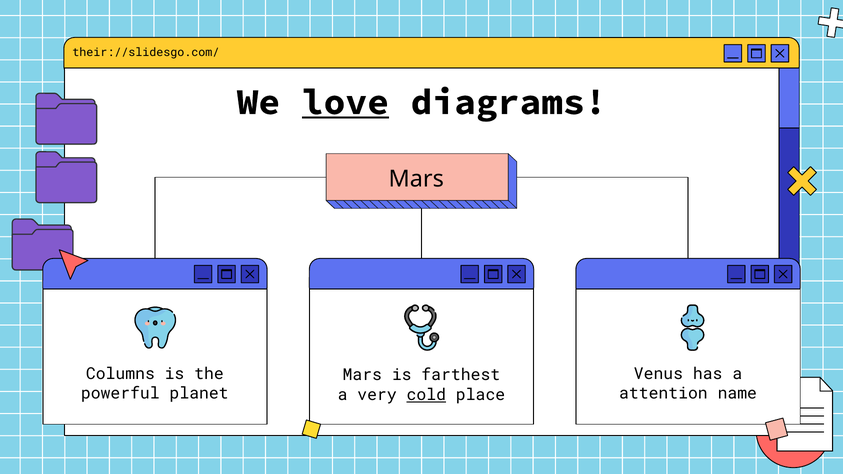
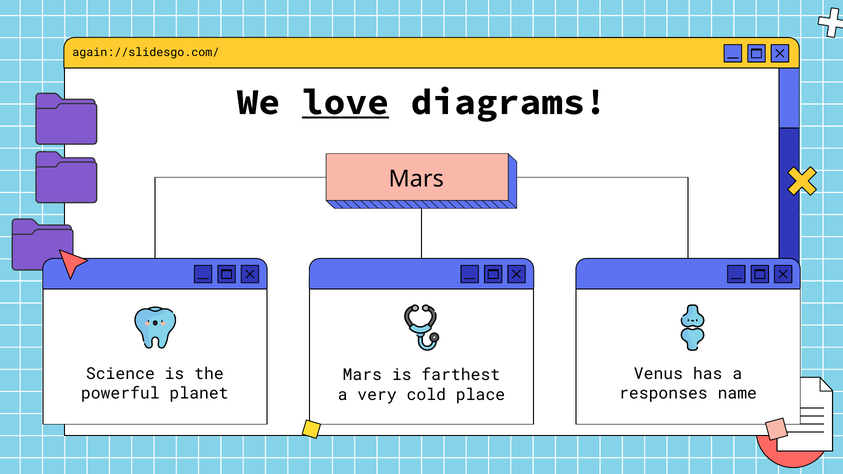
their://slidesgo.com/: their://slidesgo.com/ -> again://slidesgo.com/ (146, 52)
Columns: Columns -> Science (120, 374)
attention: attention -> responses (663, 393)
cold underline: present -> none (426, 395)
